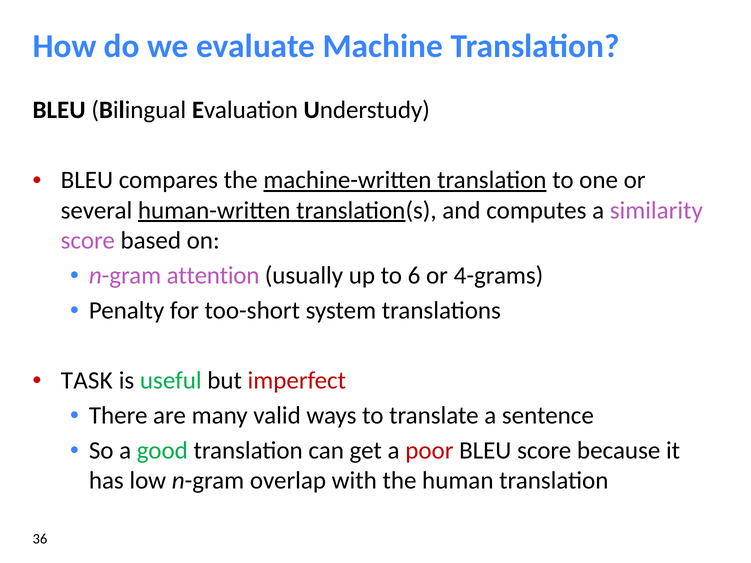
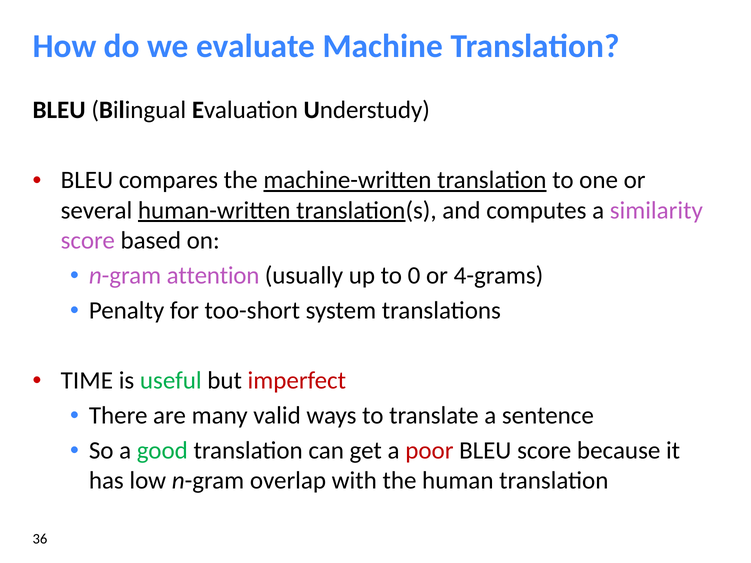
6: 6 -> 0 (414, 275)
TASK: TASK -> TIME (87, 381)
